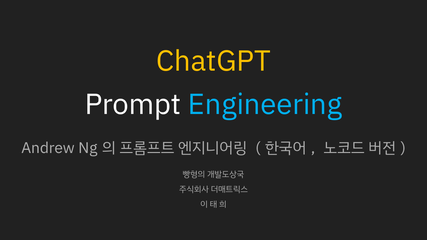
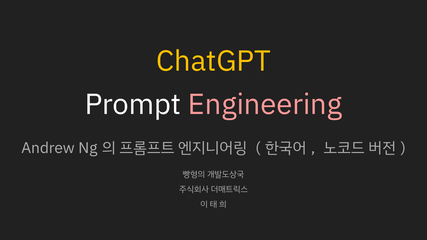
Engineering colour: light blue -> pink (265, 105)
